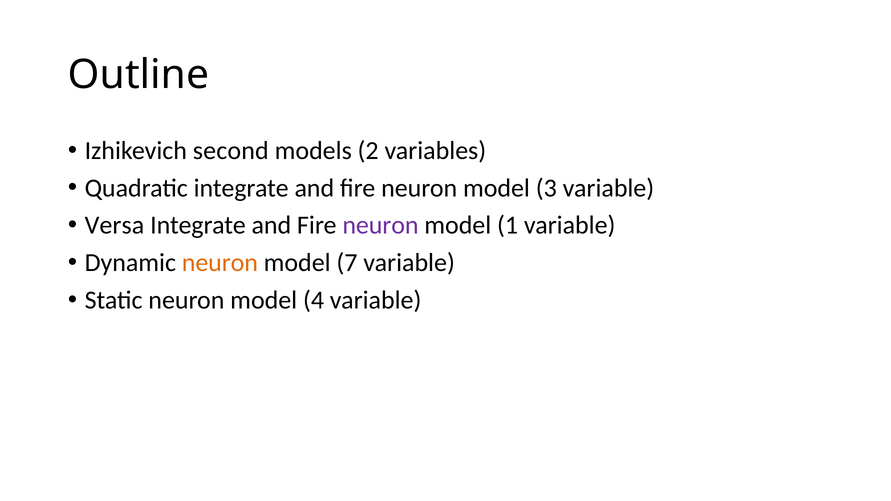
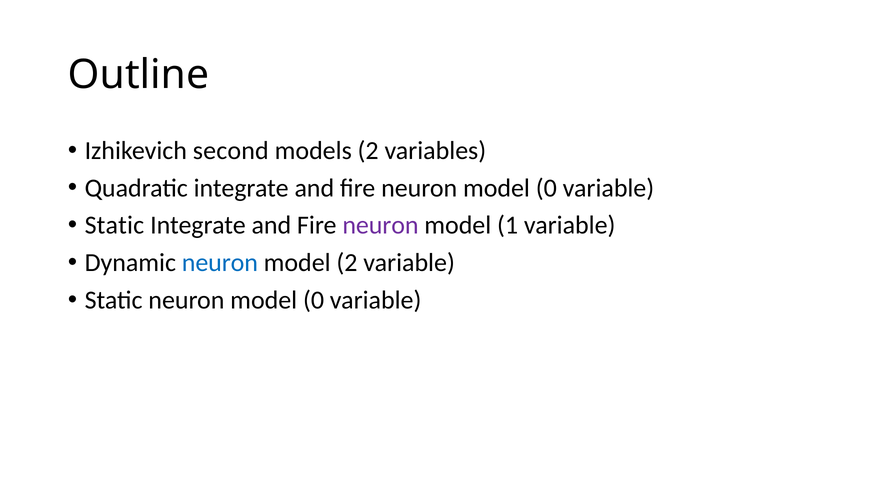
fire neuron model 3: 3 -> 0 (546, 188)
Versa: Versa -> Static (114, 225)
neuron colour: orange -> blue (220, 263)
model 7: 7 -> 2 (347, 263)
Static neuron model 4: 4 -> 0 (314, 300)
